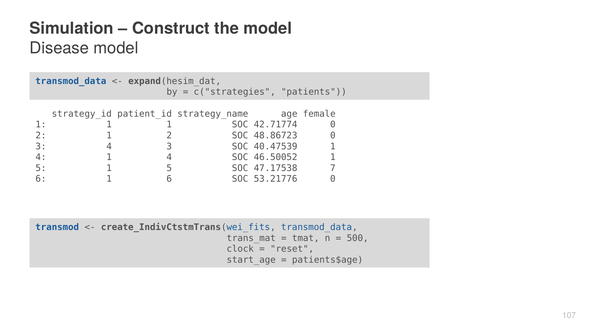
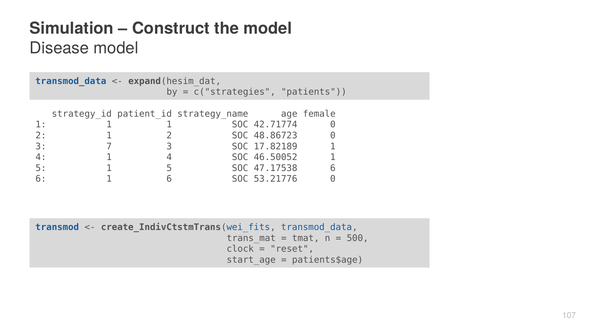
3 4: 4 -> 7 (109, 146)
40.47539: 40.47539 -> 17.82189 (276, 146)
47.17538 7: 7 -> 6 (333, 168)
